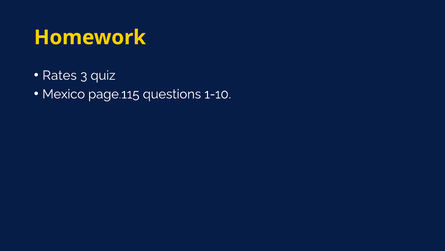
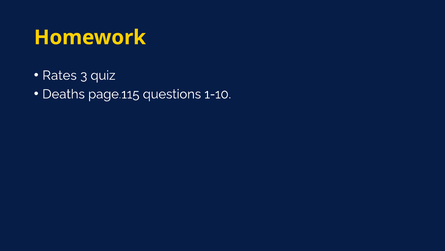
Mexico: Mexico -> Deaths (64, 94)
